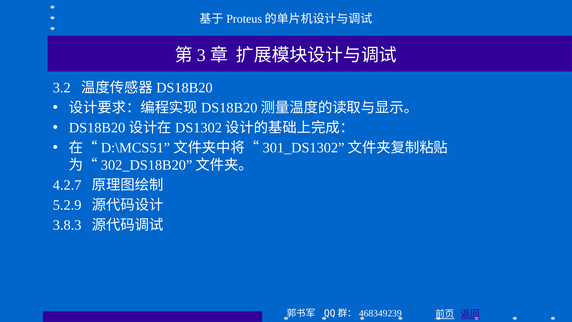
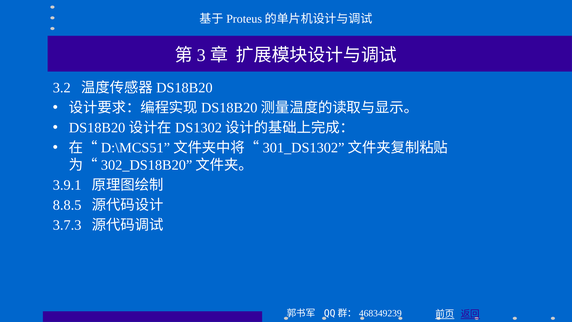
4.2.7: 4.2.7 -> 3.9.1 (67, 185)
5.2.9: 5.2.9 -> 8.8.5 (67, 205)
3.8.3: 3.8.3 -> 3.7.3 (67, 225)
